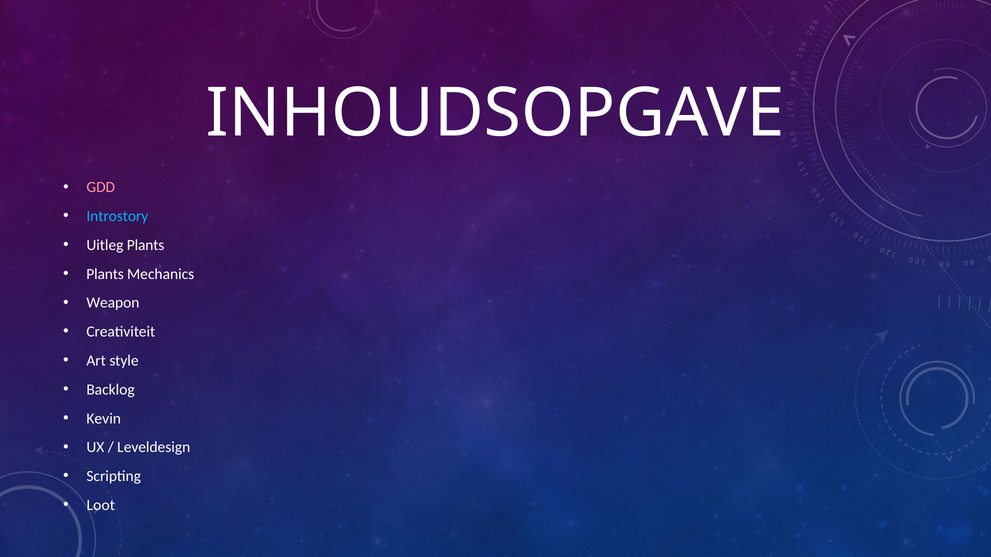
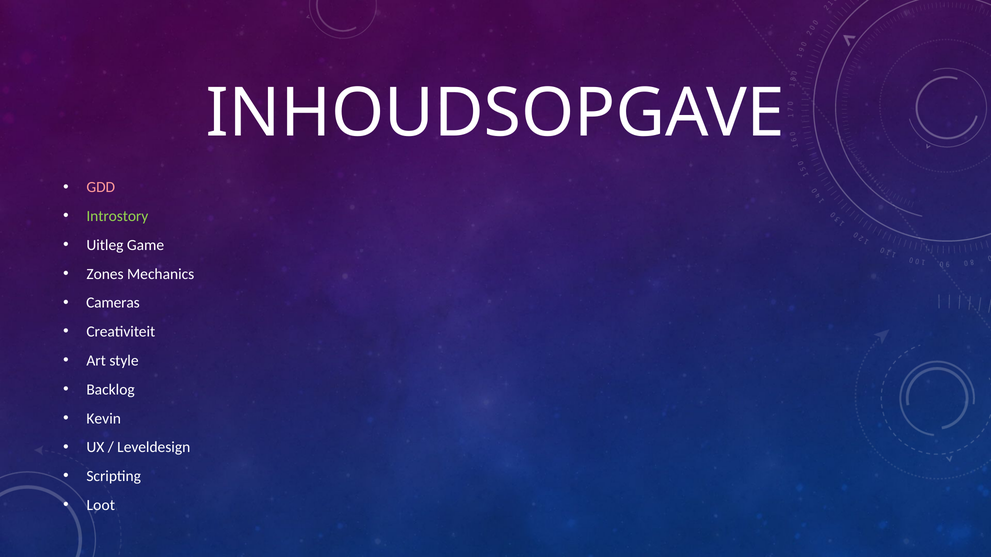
Introstory colour: light blue -> light green (117, 216)
Uitleg Plants: Plants -> Game (146, 245)
Plants: Plants -> Zones (105, 274)
Weapon: Weapon -> Cameras (113, 303)
